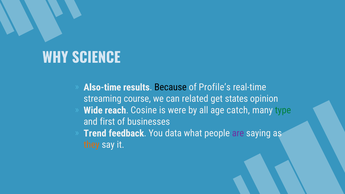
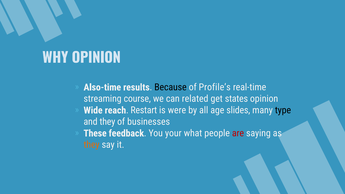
WHY SCIENCE: SCIENCE -> OPINION (96, 58)
Cosine: Cosine -> Restart (144, 110)
catch: catch -> slides (238, 110)
type colour: green -> black (283, 110)
and first: first -> they (107, 122)
Trend: Trend -> These (95, 133)
data: data -> your (173, 133)
are colour: purple -> red (238, 133)
